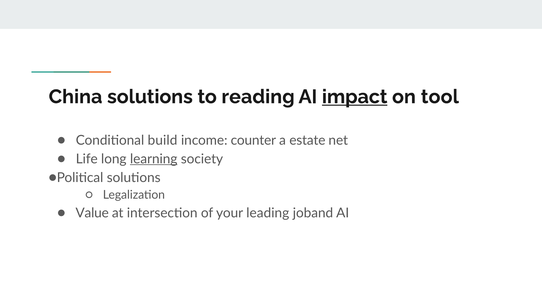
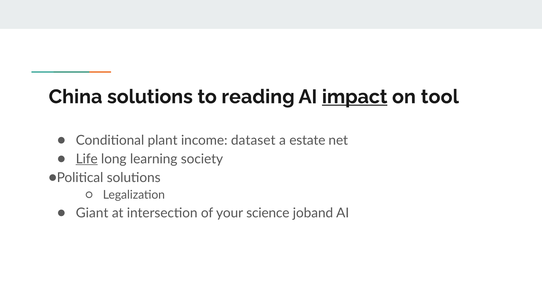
build: build -> plant (163, 140)
counter: counter -> dataset (253, 140)
Life underline: none -> present (87, 159)
learning underline: present -> none (154, 159)
Value: Value -> Giant (92, 213)
leading: leading -> science (268, 213)
